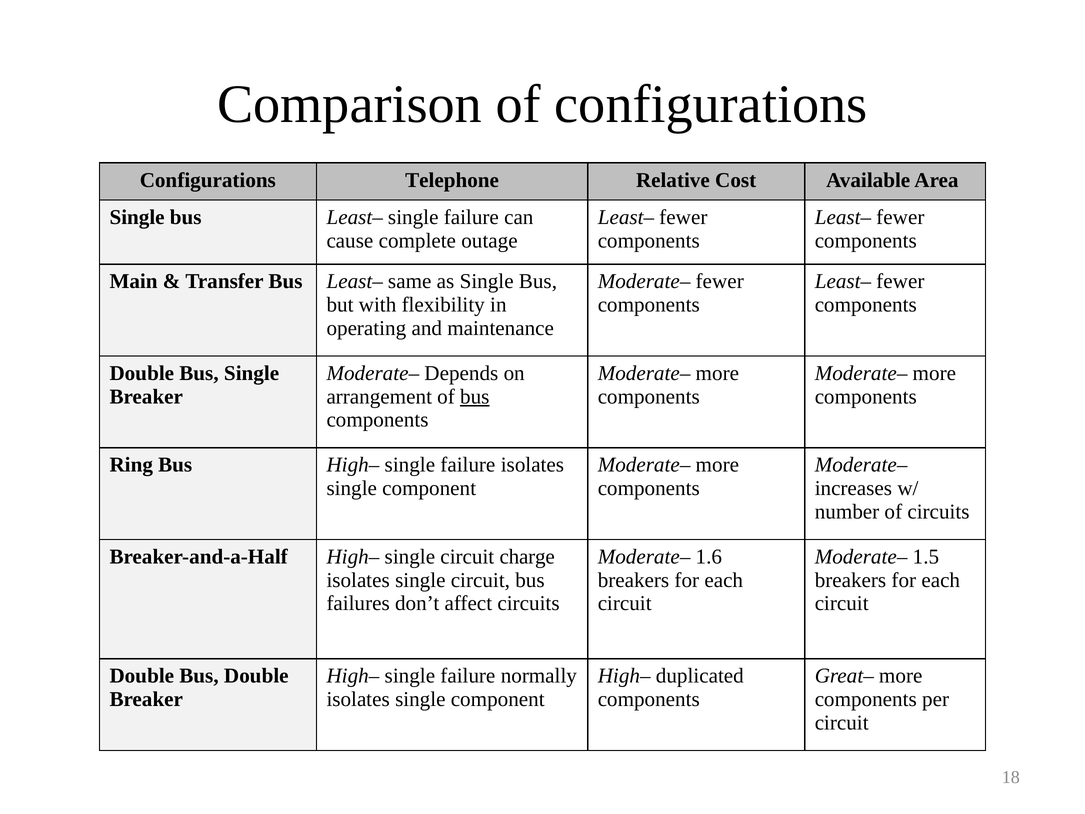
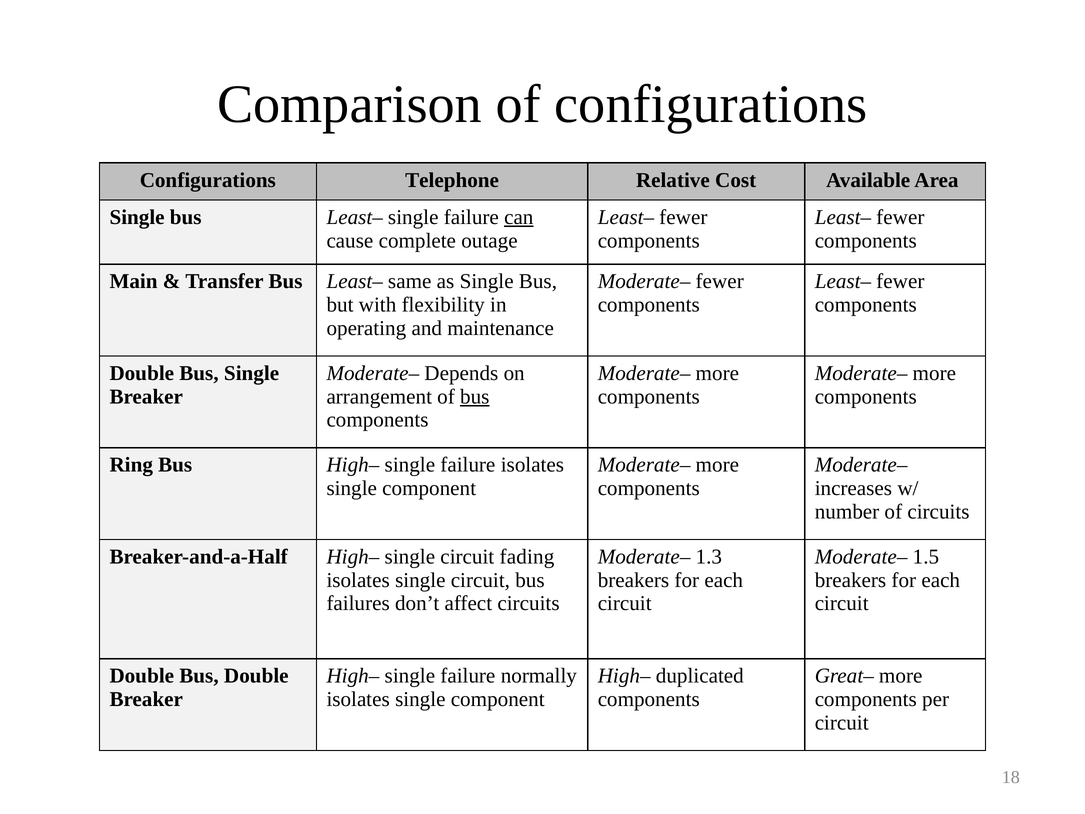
can underline: none -> present (519, 217)
charge: charge -> fading (527, 557)
1.6: 1.6 -> 1.3 (709, 557)
